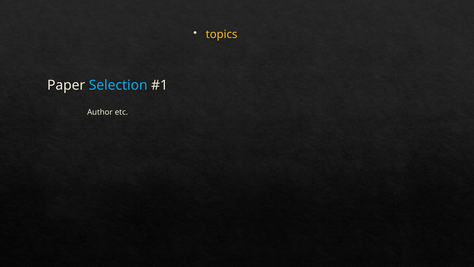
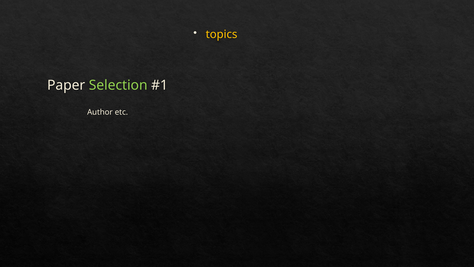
Selection colour: light blue -> light green (118, 85)
